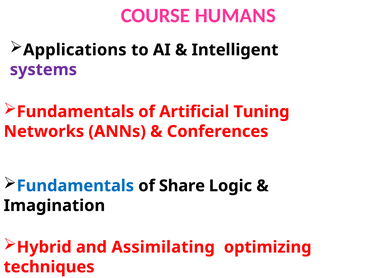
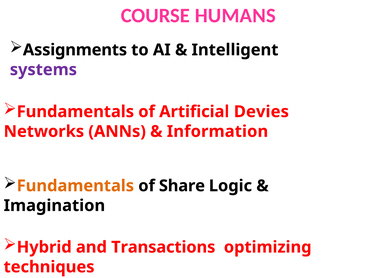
Applications: Applications -> Assignments (75, 50)
Tuning: Tuning -> Devies (261, 111)
Conferences: Conferences -> Information (217, 131)
Fundamentals colour: blue -> orange (75, 185)
Assimilating: Assimilating -> Transactions (163, 247)
